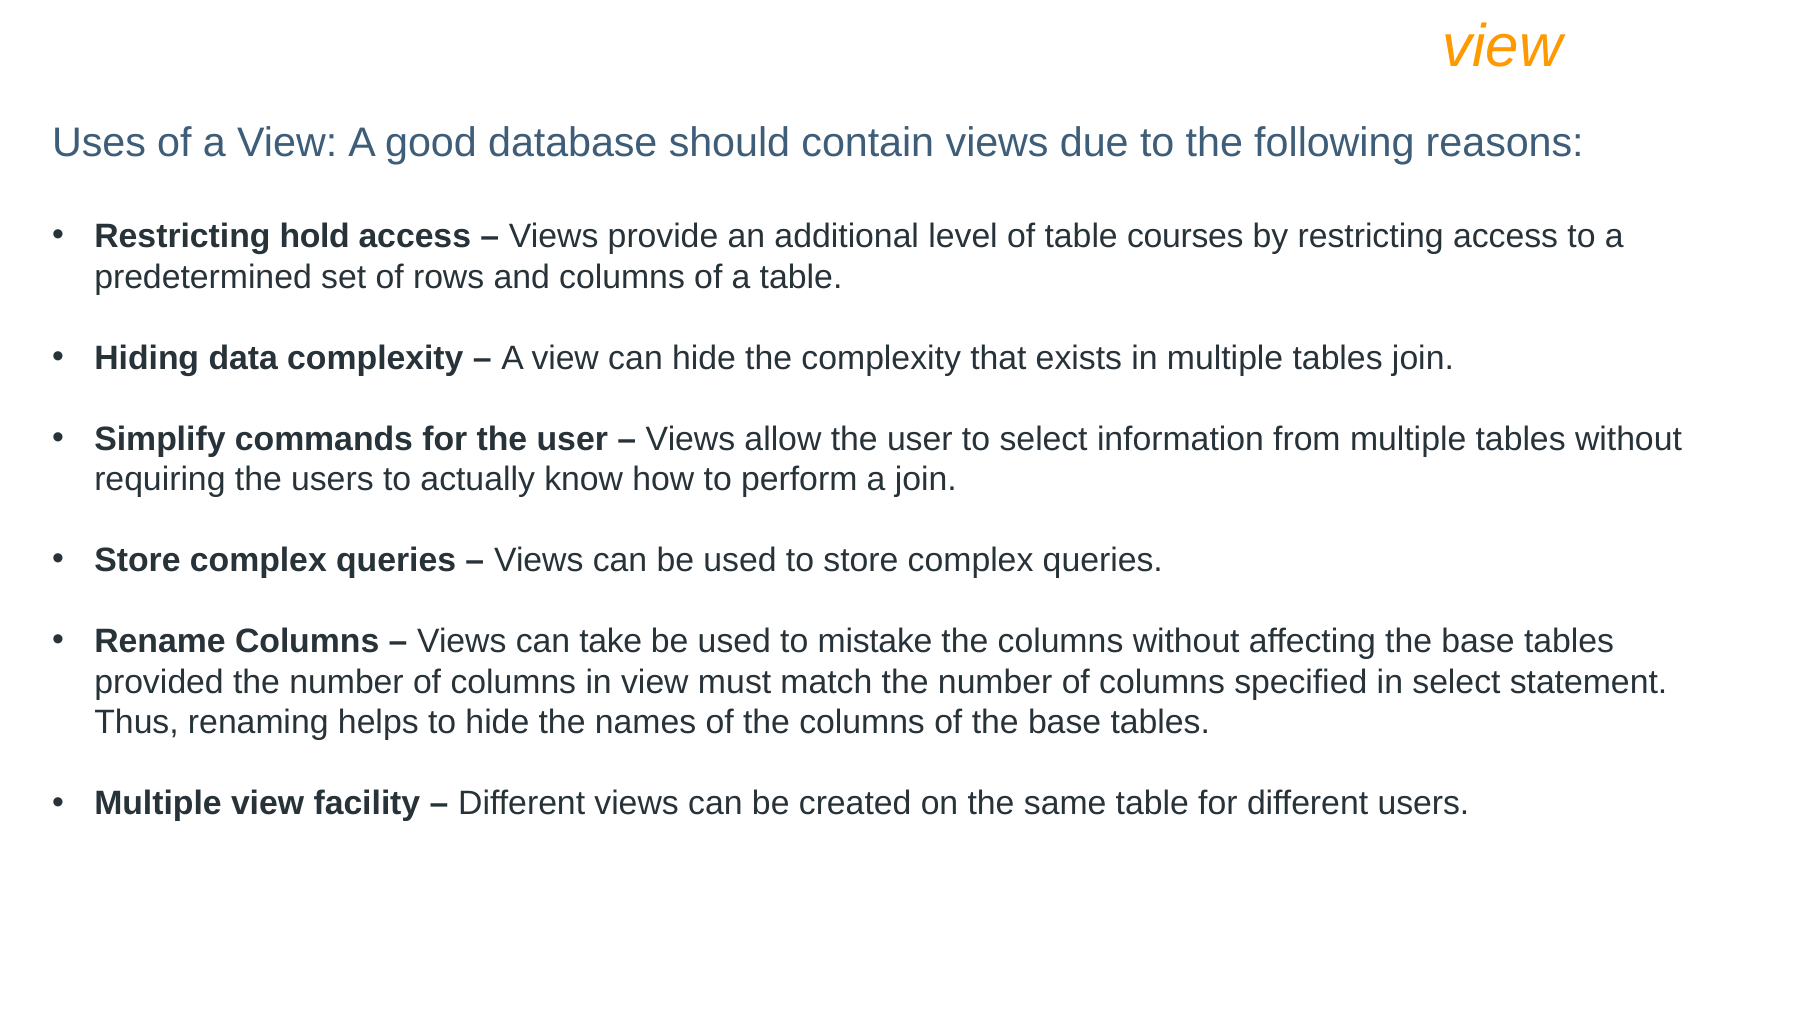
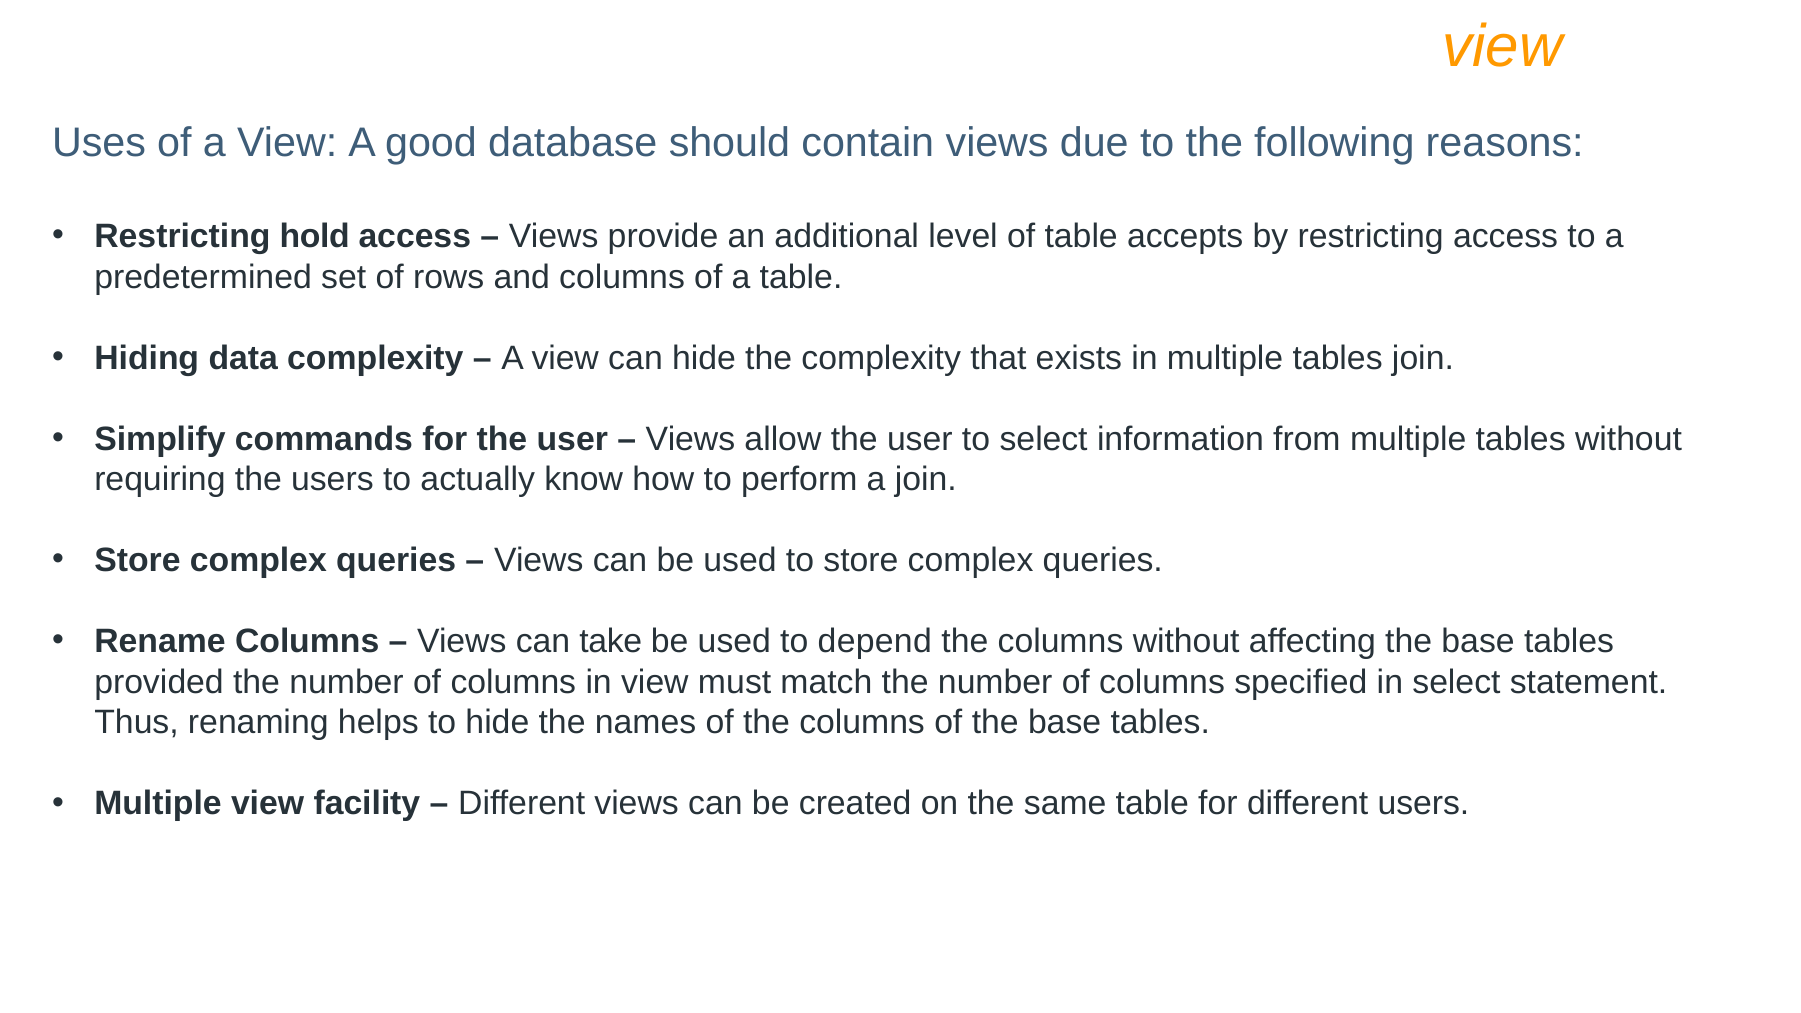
courses: courses -> accepts (1185, 236)
mistake: mistake -> depend (875, 642)
